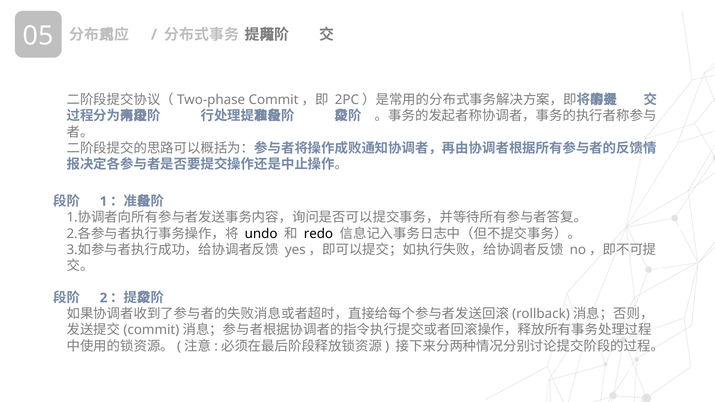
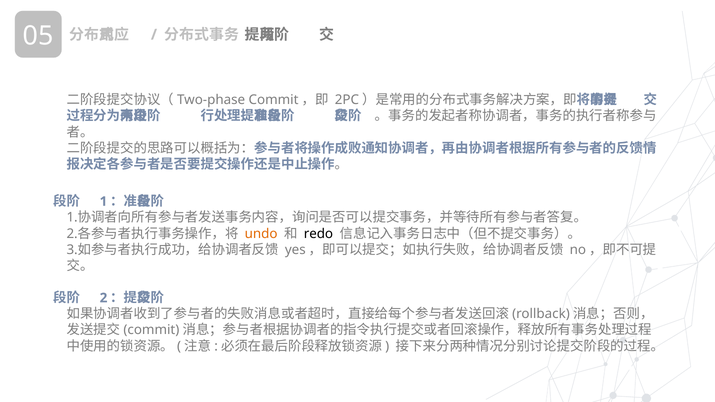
undo colour: black -> orange (261, 234)
